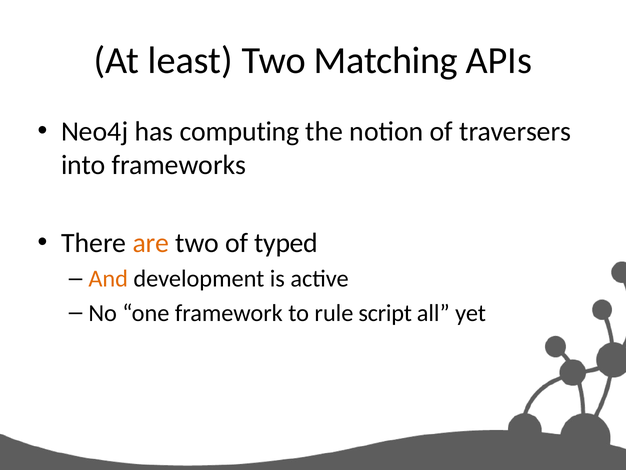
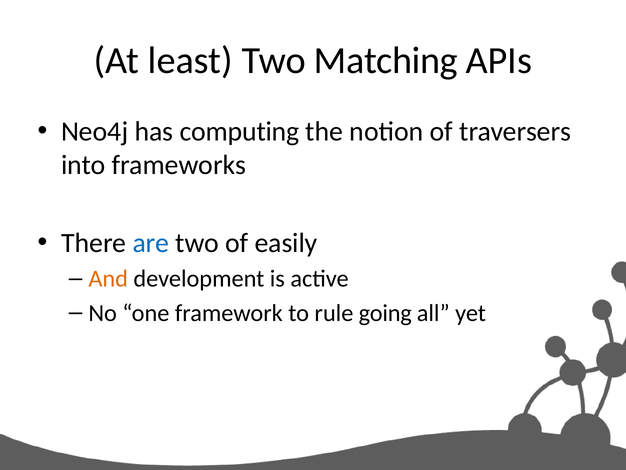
are colour: orange -> blue (151, 243)
typed: typed -> easily (286, 243)
script: script -> going (385, 313)
